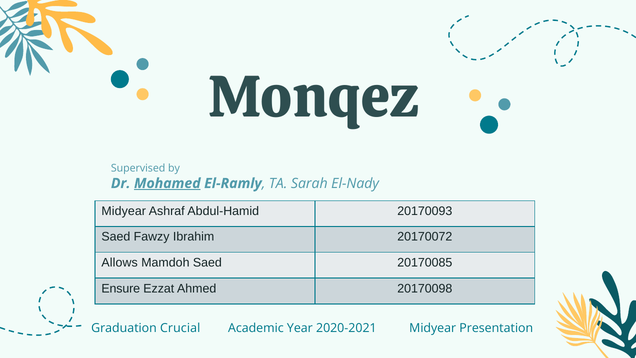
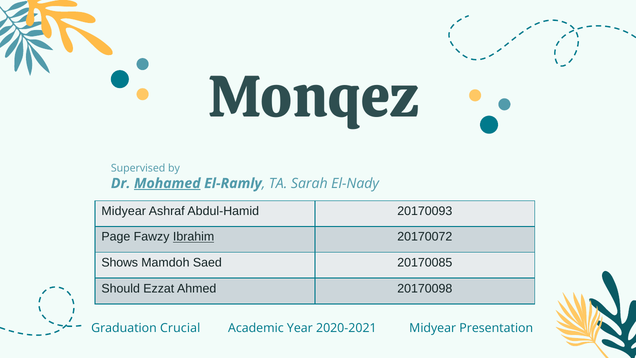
Saed: Saed -> Page (116, 237)
Ibrahim underline: none -> present (194, 237)
Allows: Allows -> Shows (120, 262)
Ensure: Ensure -> Should (121, 288)
